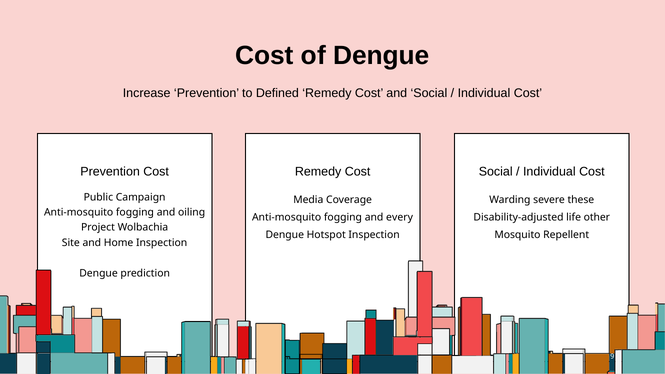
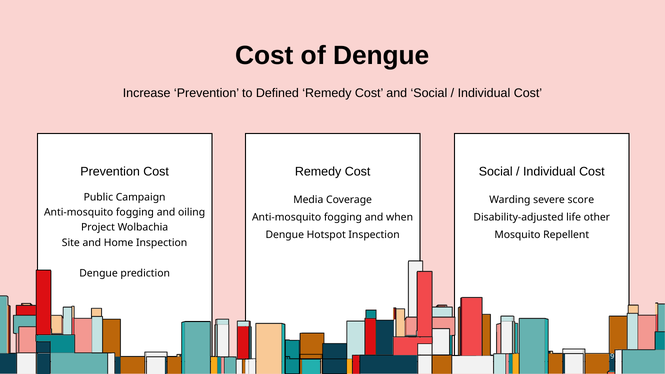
these: these -> score (581, 200)
every: every -> when (400, 217)
